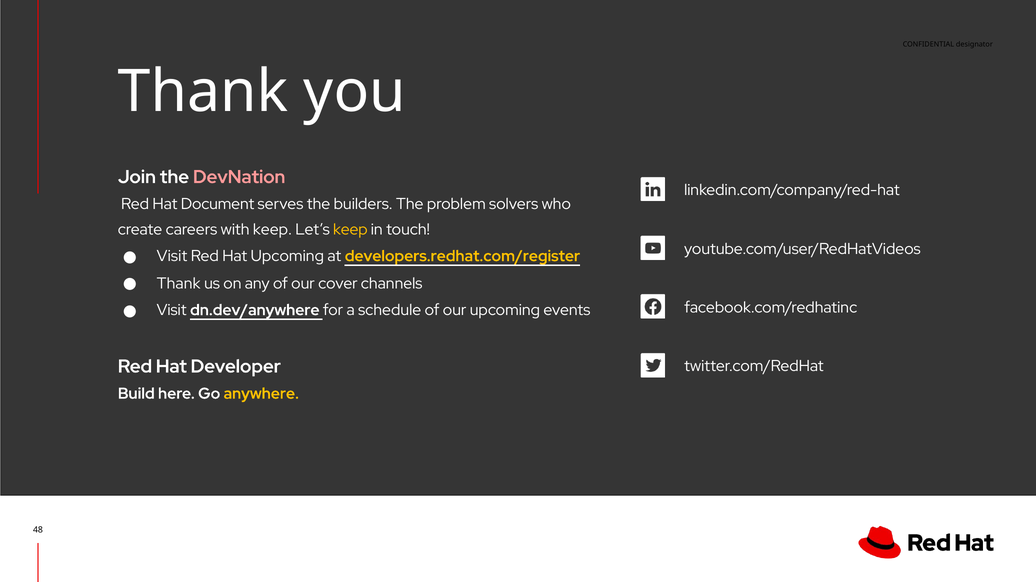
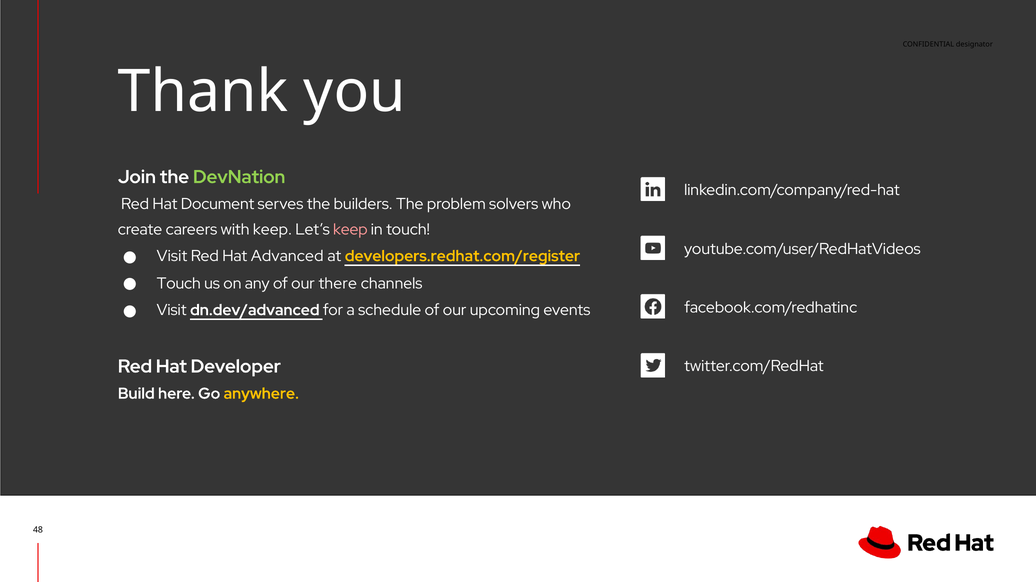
DevNation colour: pink -> light green (239, 177)
keep colour: yellow -> pink (350, 230)
Hat Upcoming: Upcoming -> Advanced (287, 256)
Thank: Thank -> Touch (179, 284)
cover: cover -> there (338, 284)
dn.dev/anywhere: dn.dev/anywhere -> dn.dev/advanced (255, 310)
